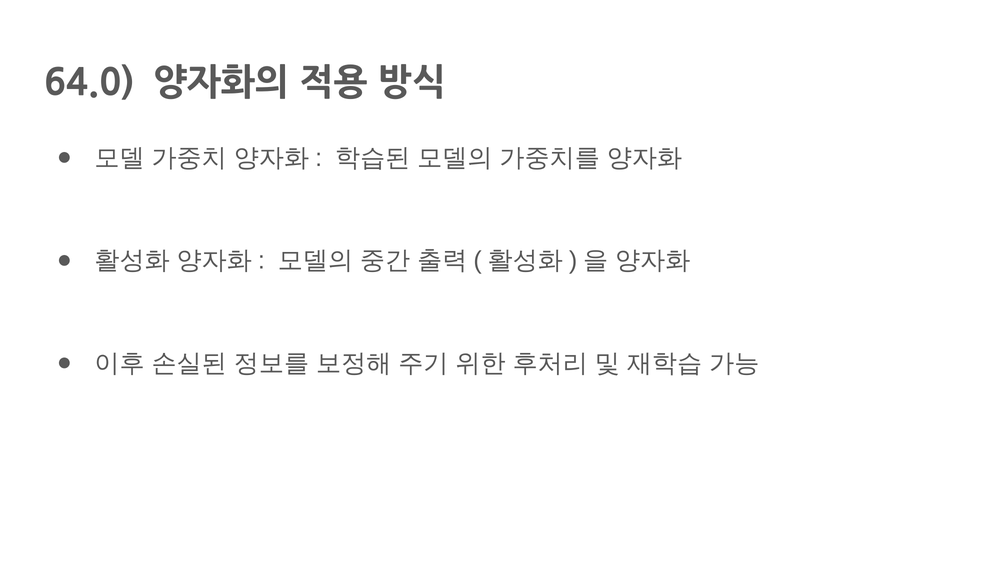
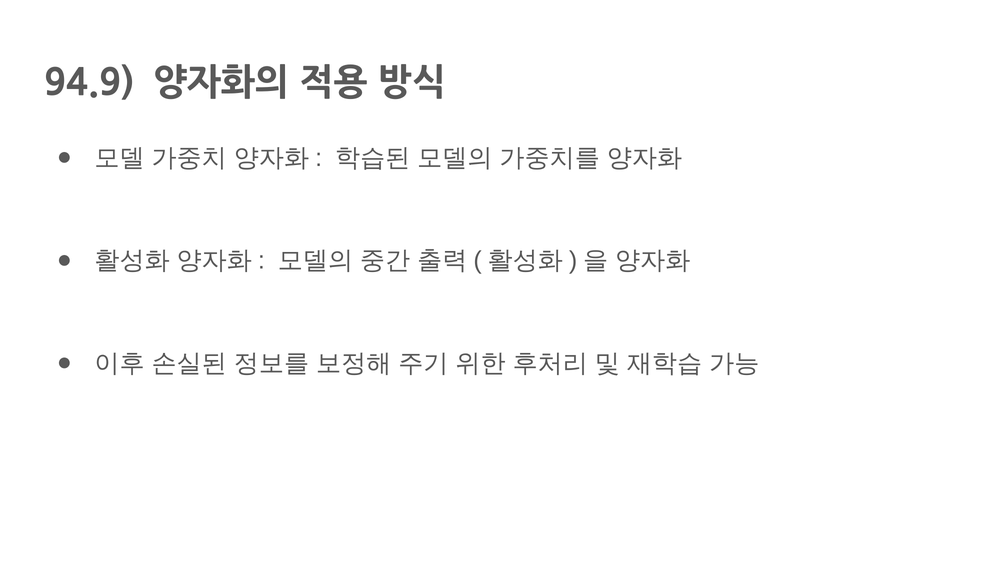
64.0: 64.0 -> 94.9 (89, 83)
